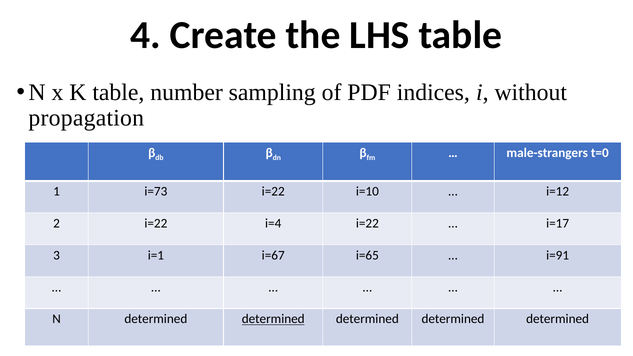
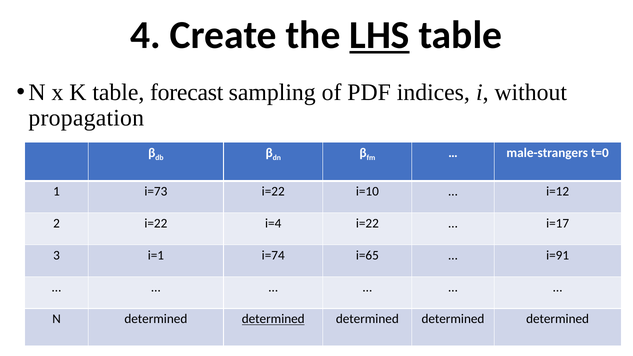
LHS underline: none -> present (380, 35)
number: number -> forecast (187, 92)
i=67: i=67 -> i=74 (273, 255)
